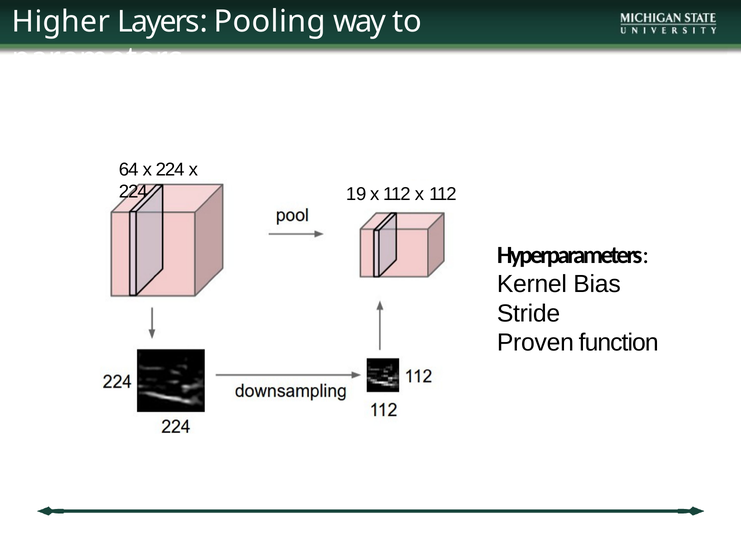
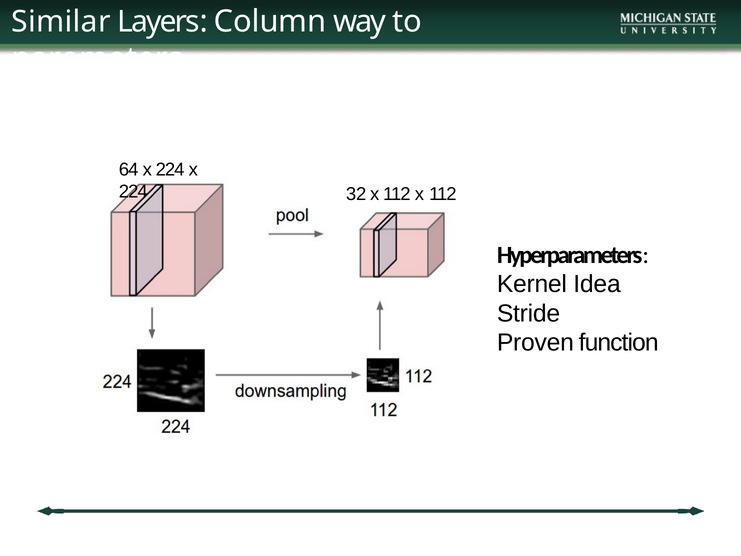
Higher: Higher -> Similar (61, 22)
Pooling: Pooling -> Column (270, 21)
19: 19 -> 32 (356, 194)
Bias: Bias -> Idea (597, 284)
